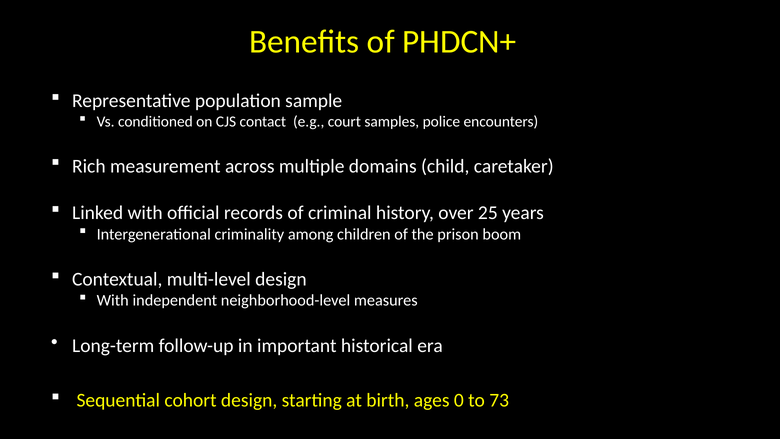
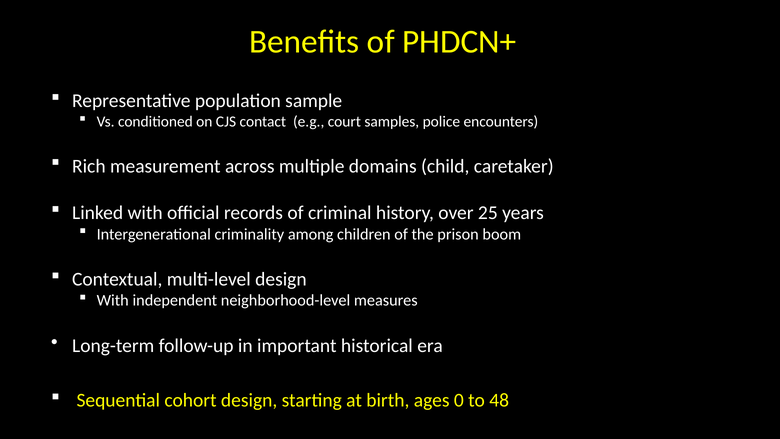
73: 73 -> 48 (499, 400)
